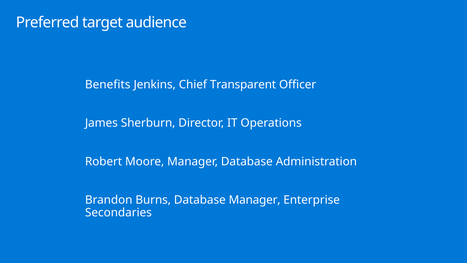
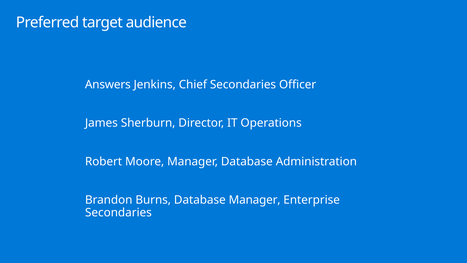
Benefits: Benefits -> Answers (108, 84)
Chief Transparent: Transparent -> Secondaries (243, 84)
